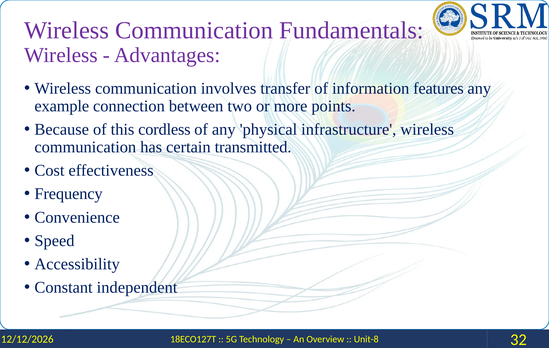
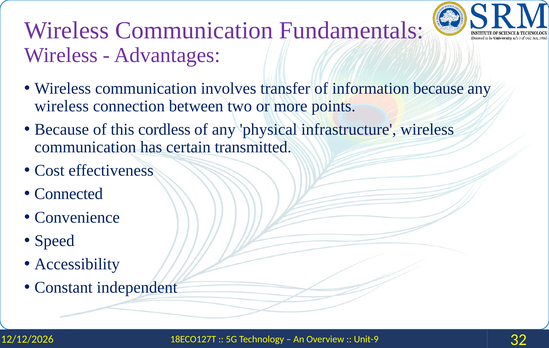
information features: features -> because (438, 88)
example: example -> wireless (62, 106)
Frequency: Frequency -> Connected (69, 194)
Unit-8: Unit-8 -> Unit-9 (366, 339)
